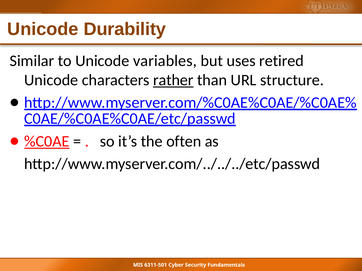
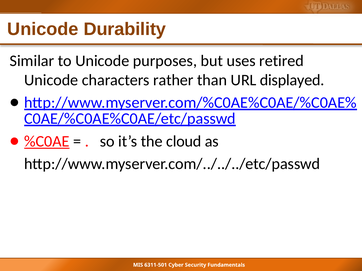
variables: variables -> purposes (165, 61)
rather underline: present -> none (173, 80)
structure: structure -> displayed (292, 80)
often: often -> cloud (184, 142)
